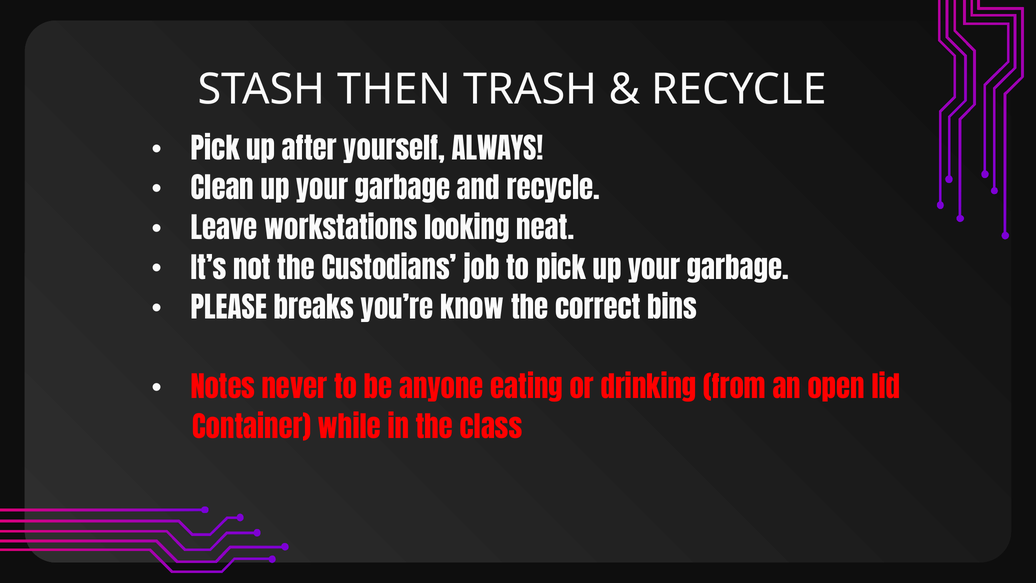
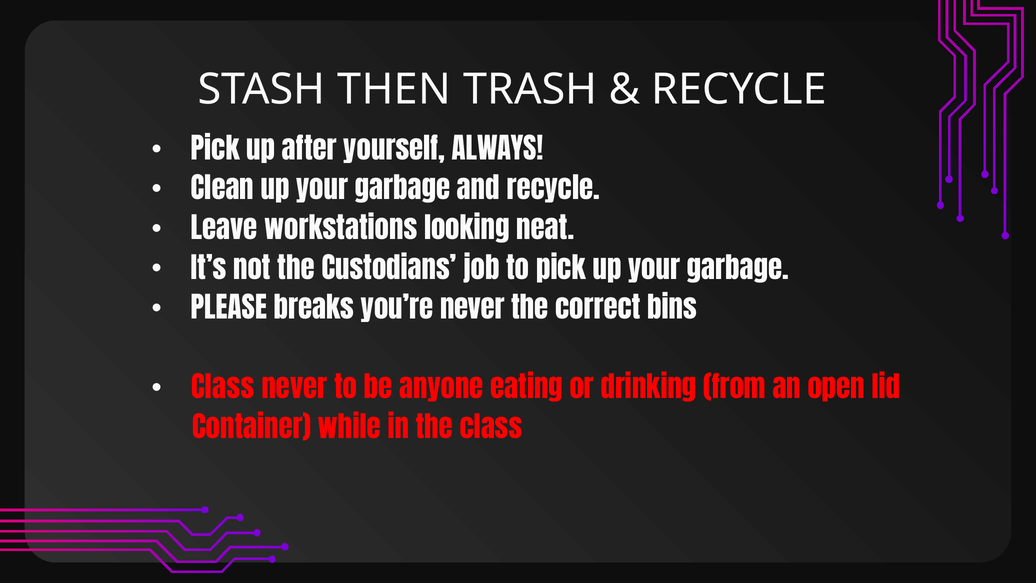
you’re know: know -> never (472, 309)
Notes: Notes -> Class (223, 389)
